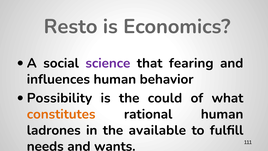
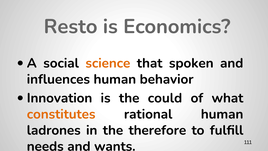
science colour: purple -> orange (108, 63)
fearing: fearing -> spoken (191, 63)
Possibility: Possibility -> Innovation (60, 98)
available: available -> therefore (157, 130)
